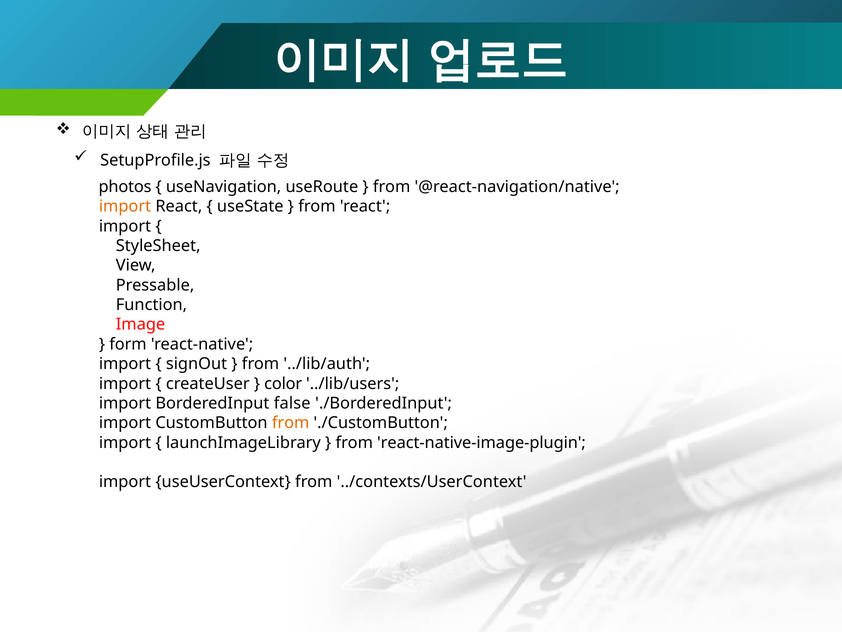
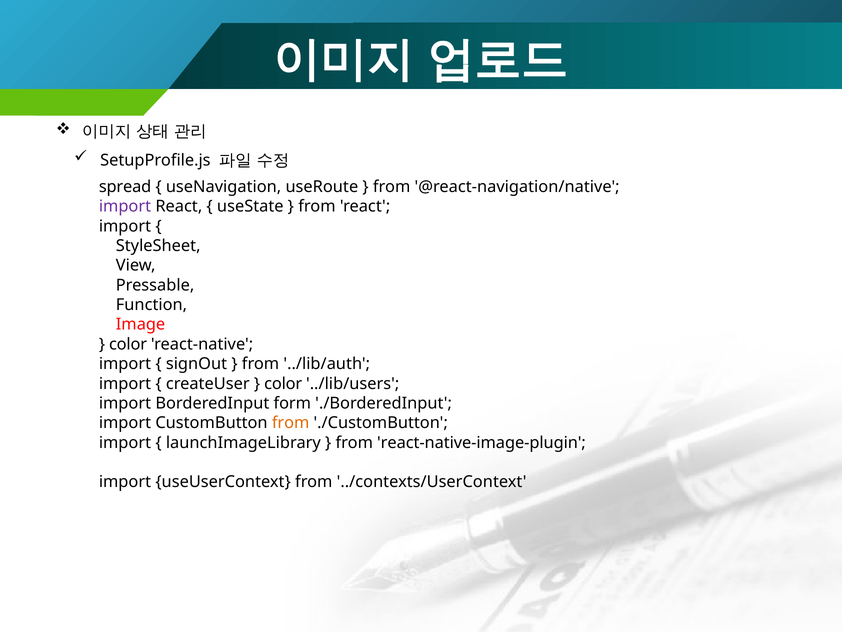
photos: photos -> spread (125, 187)
import colour: orange -> purple (125, 206)
form: form -> color (128, 344)
false: false -> form (292, 403)
